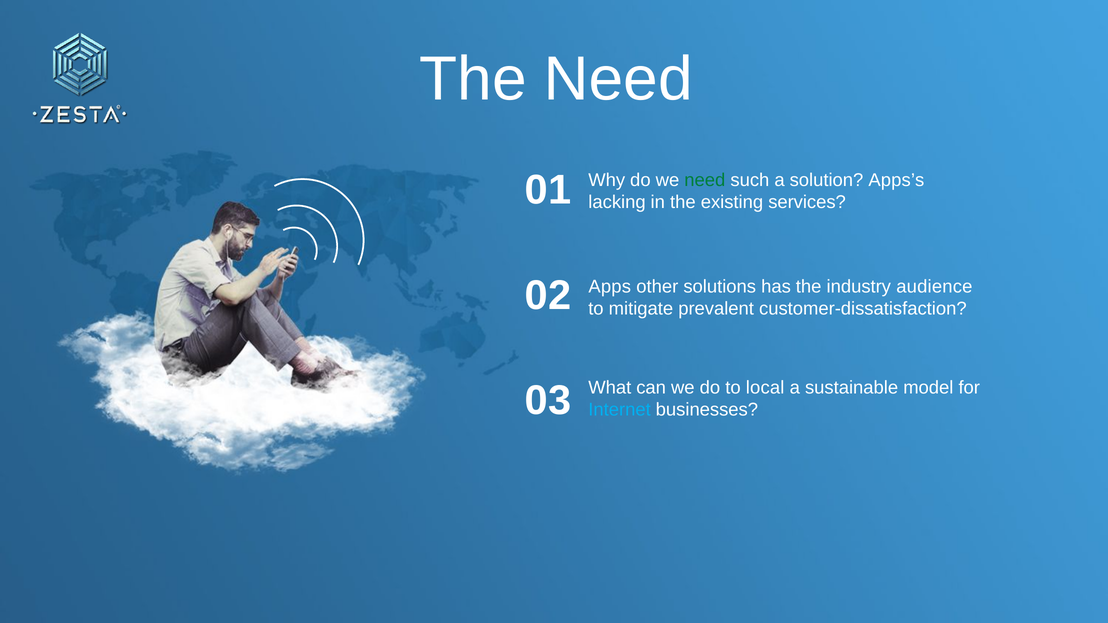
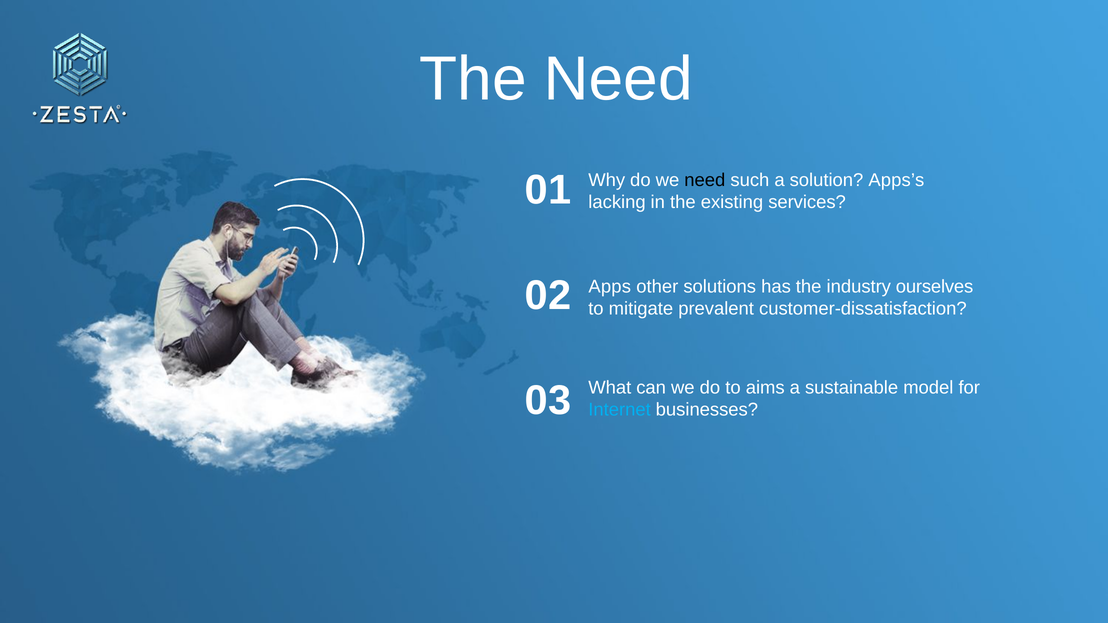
need colour: green -> black (705, 180)
audience: audience -> ourselves (935, 287)
local: local -> aims (765, 388)
